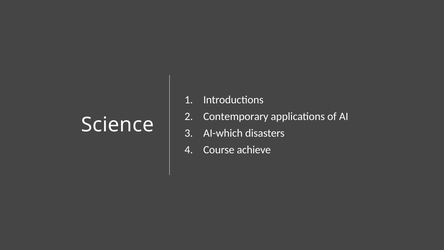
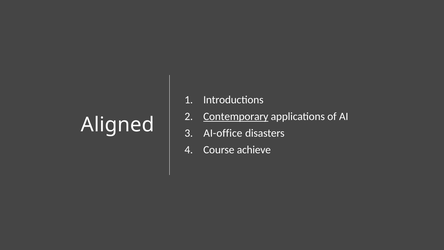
Contemporary underline: none -> present (236, 116)
Science: Science -> Aligned (118, 125)
AI-which: AI-which -> AI-office (223, 133)
